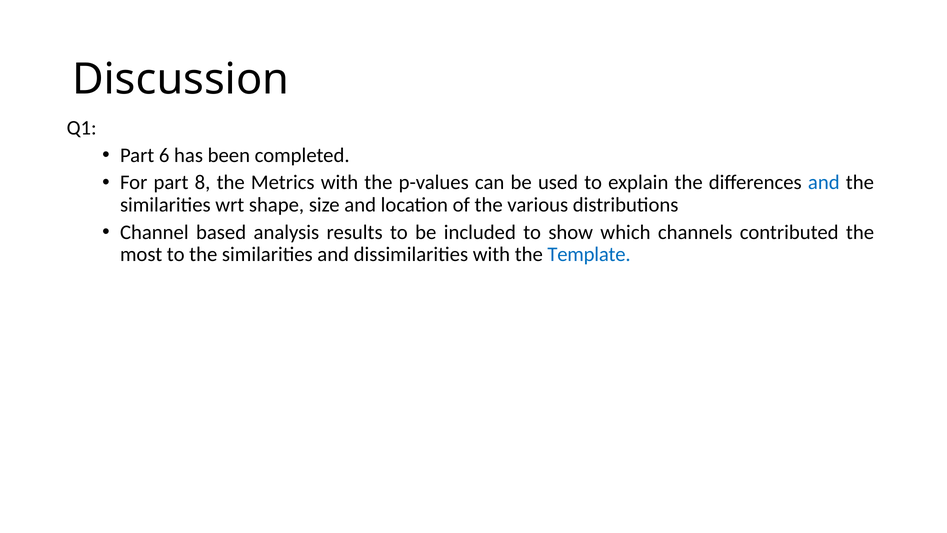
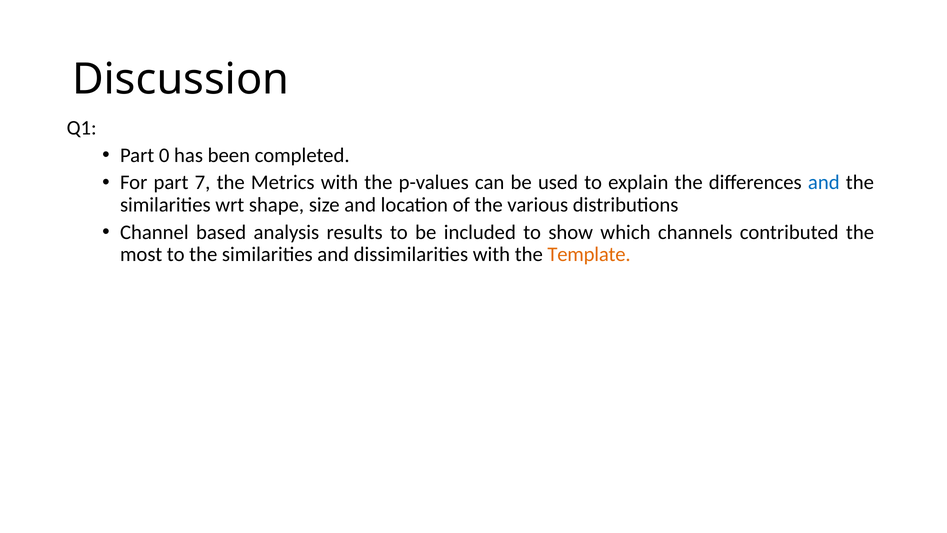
6: 6 -> 0 (164, 155)
8: 8 -> 7 (203, 182)
Template colour: blue -> orange (589, 254)
